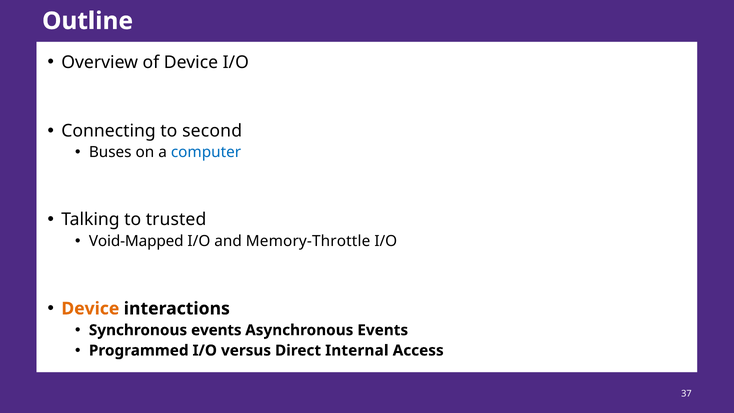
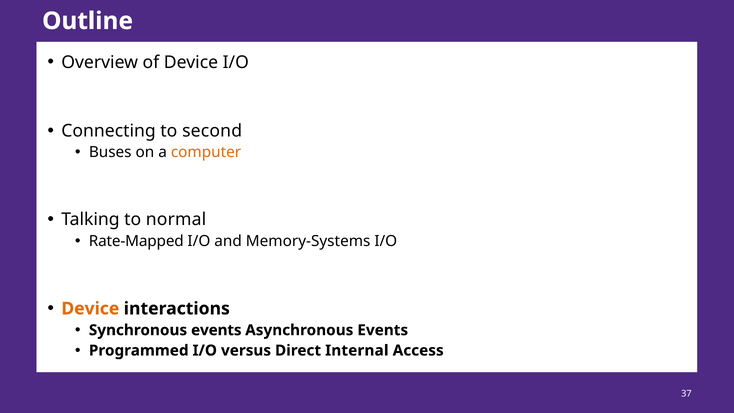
computer colour: blue -> orange (206, 152)
trusted: trusted -> normal (176, 220)
Void-Mapped: Void-Mapped -> Rate-Mapped (136, 241)
Memory-Throttle: Memory-Throttle -> Memory-Systems (308, 241)
